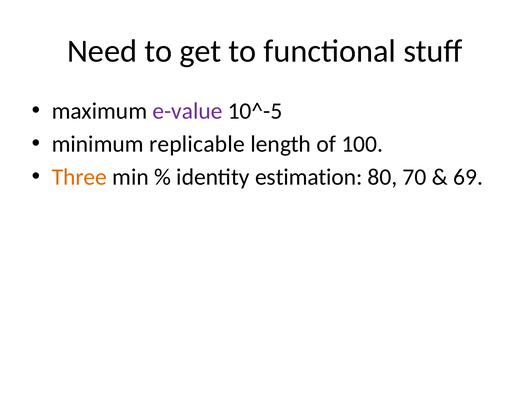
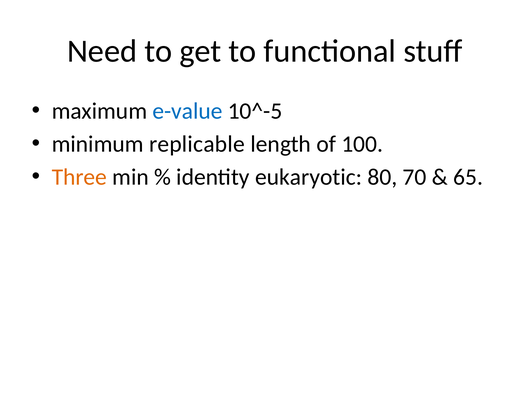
e-value colour: purple -> blue (187, 111)
estimation: estimation -> eukaryotic (309, 177)
69: 69 -> 65 (468, 177)
